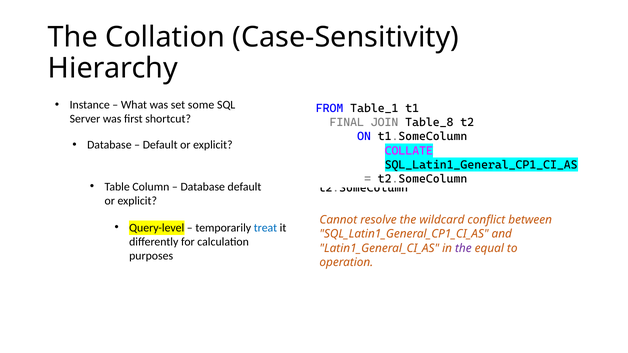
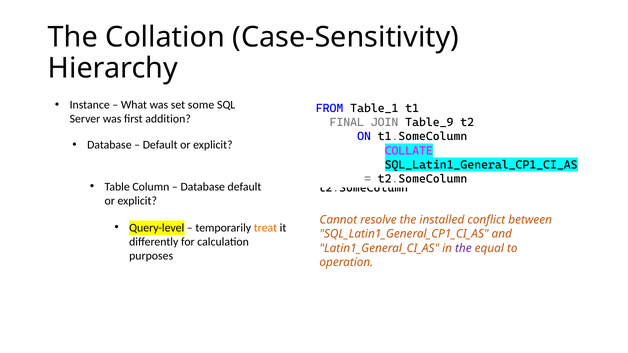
shortcut: shortcut -> addition (168, 119)
Table_8: Table_8 -> Table_9 (429, 122)
wildcard: wildcard -> installed (442, 220)
treat colour: blue -> orange (265, 228)
